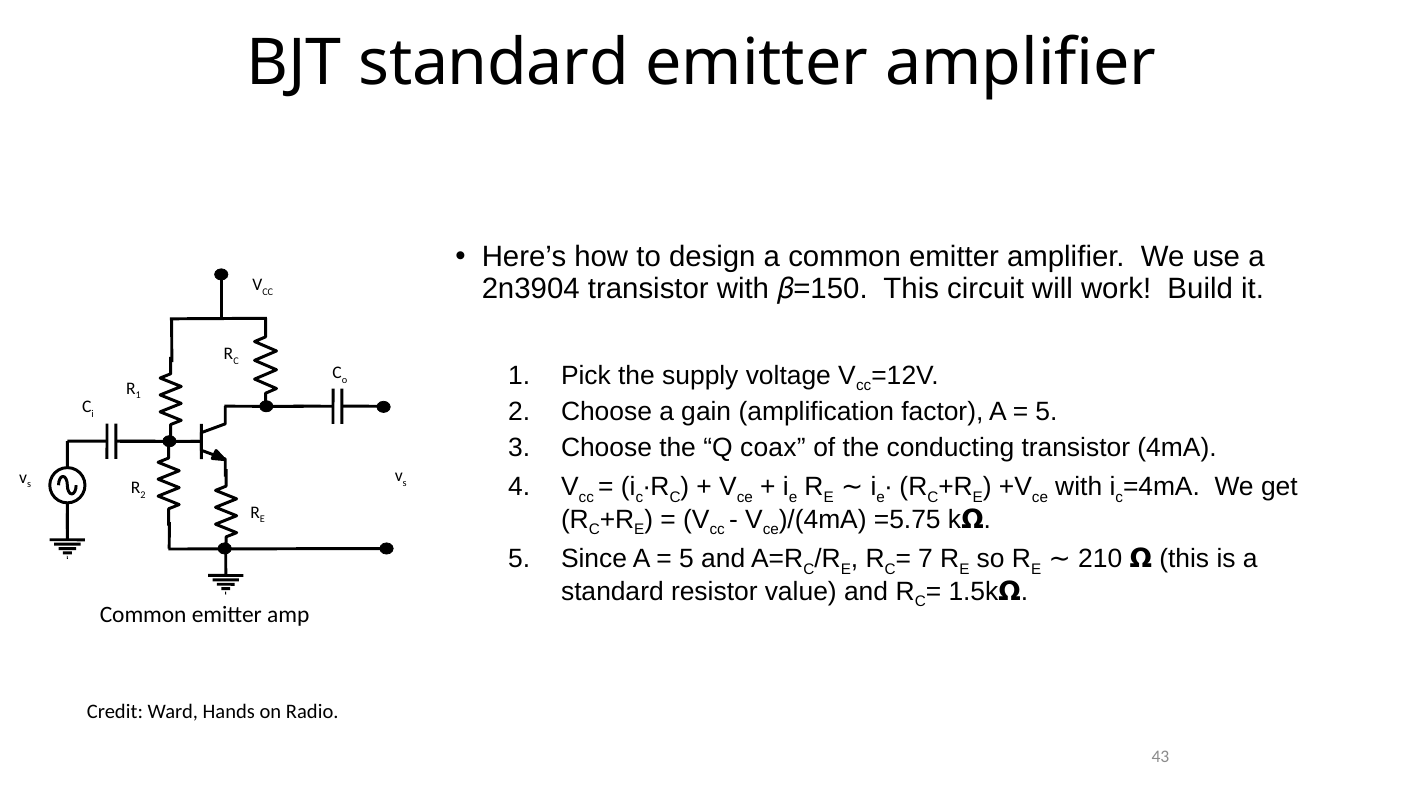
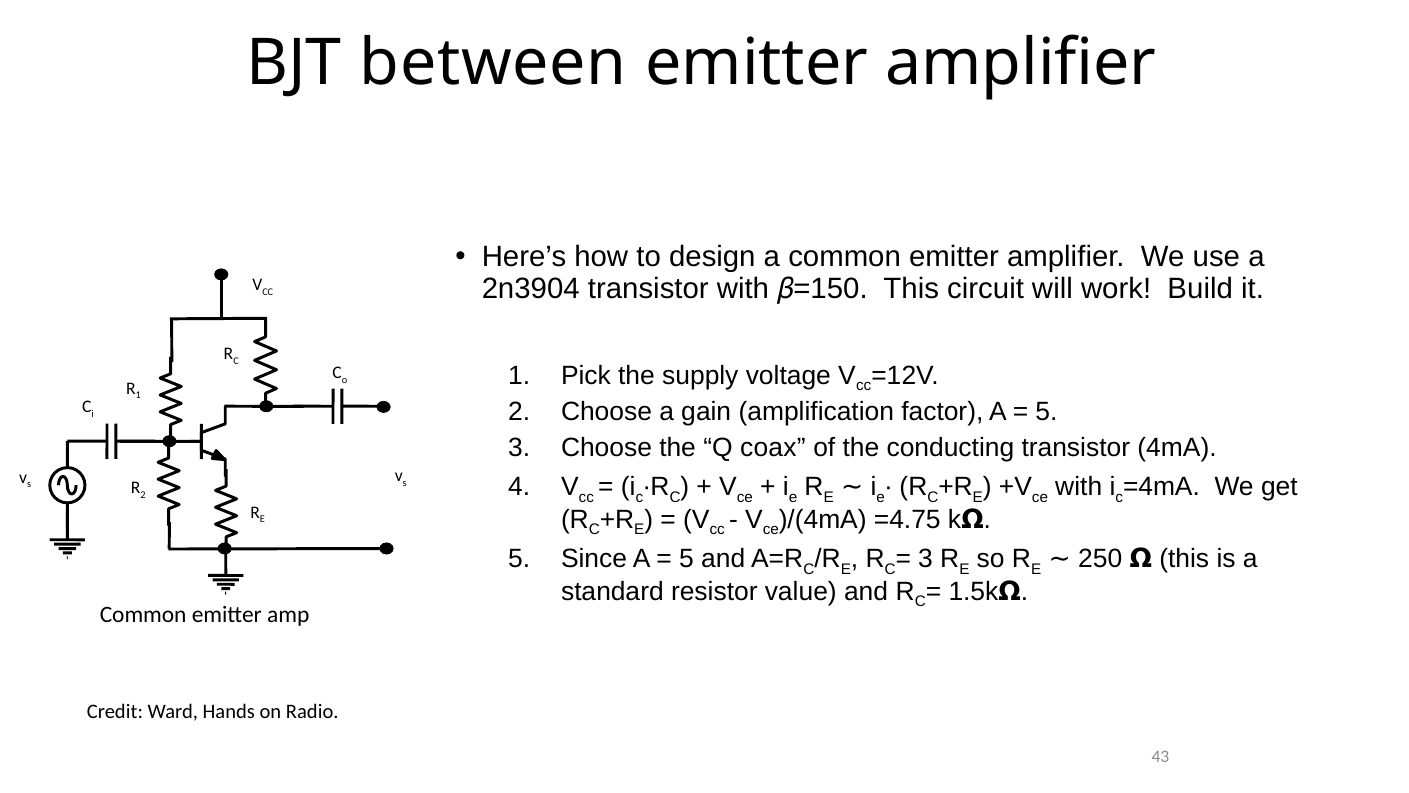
BJT standard: standard -> between (493, 63)
=5.75: =5.75 -> =4.75 (907, 519)
7: 7 -> 3 (926, 559)
210: 210 -> 250 (1100, 559)
